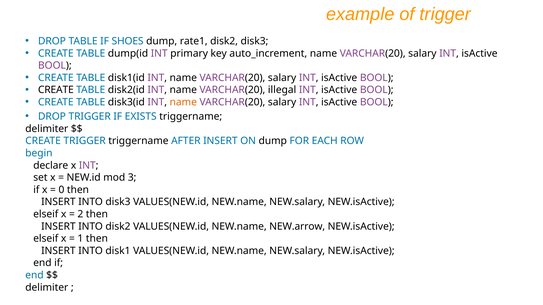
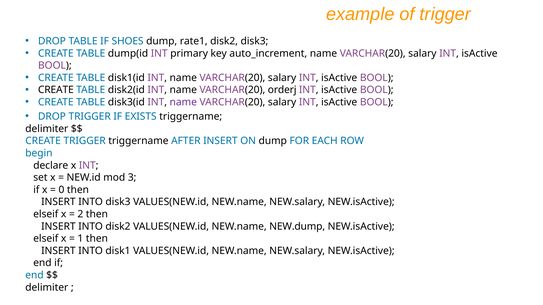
illegal: illegal -> orderj (282, 90)
name colour: orange -> purple (183, 102)
NEW.arrow: NEW.arrow -> NEW.dump (297, 227)
